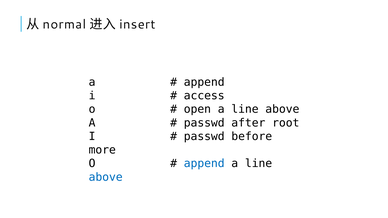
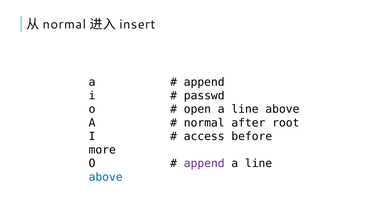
access: access -> passwd (204, 96)
passwd: passwd -> normal (204, 123)
passwd: passwd -> access (204, 137)
append colour: blue -> purple (204, 164)
